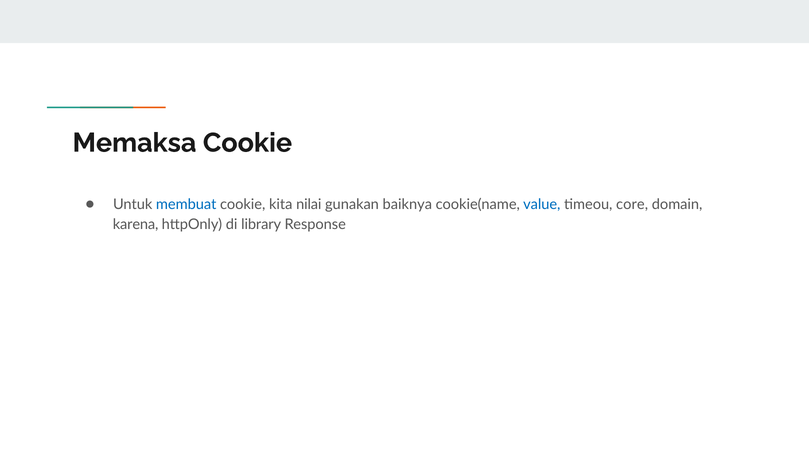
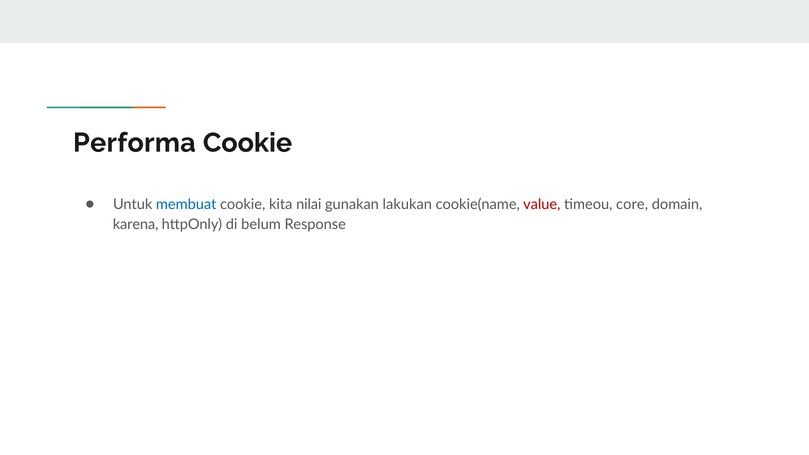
Memaksa: Memaksa -> Performa (134, 143)
baiknya: baiknya -> lakukan (407, 204)
value colour: blue -> red (542, 204)
library: library -> belum (261, 224)
